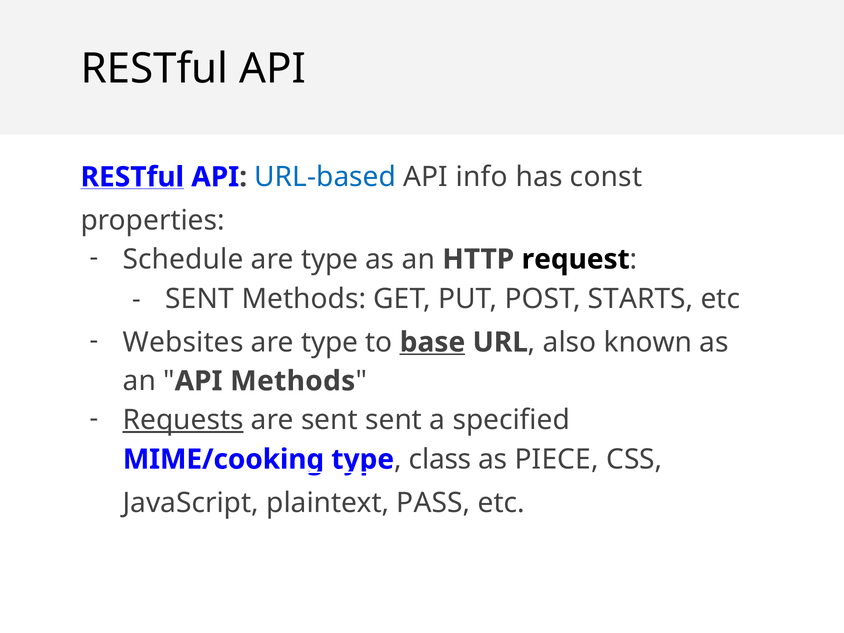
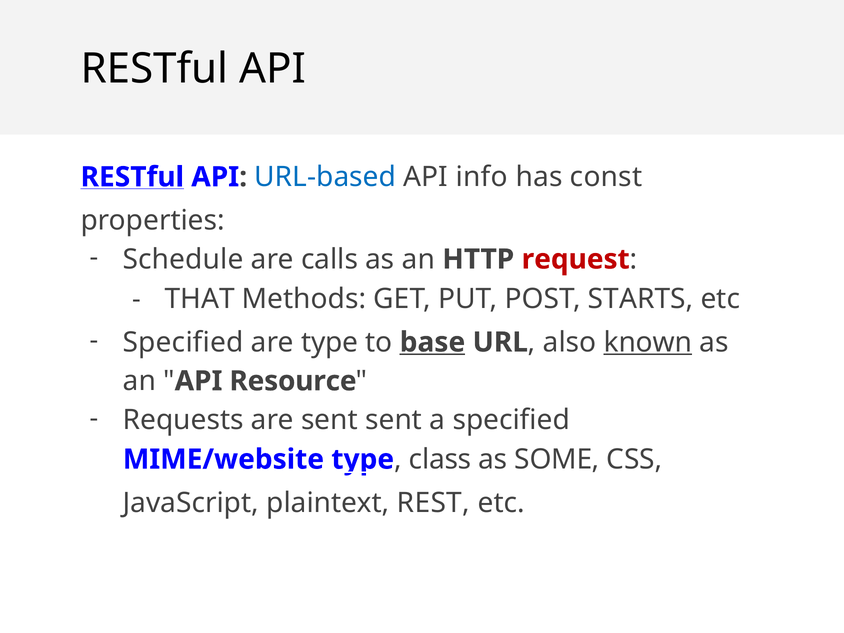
type: type -> calls (330, 259)
request colour: black -> red (576, 259)
SENT: SENT -> THAT (200, 299)
Websites: Websites -> Specified (183, 342)
known underline: none -> present (648, 342)
API Methods: Methods -> Resource (293, 381)
Requests underline: present -> none (183, 420)
MIME/cooking: MIME/cooking -> MIME/website (223, 459)
PIECE: PIECE -> SOME (557, 459)
PASS: PASS -> REST (433, 503)
